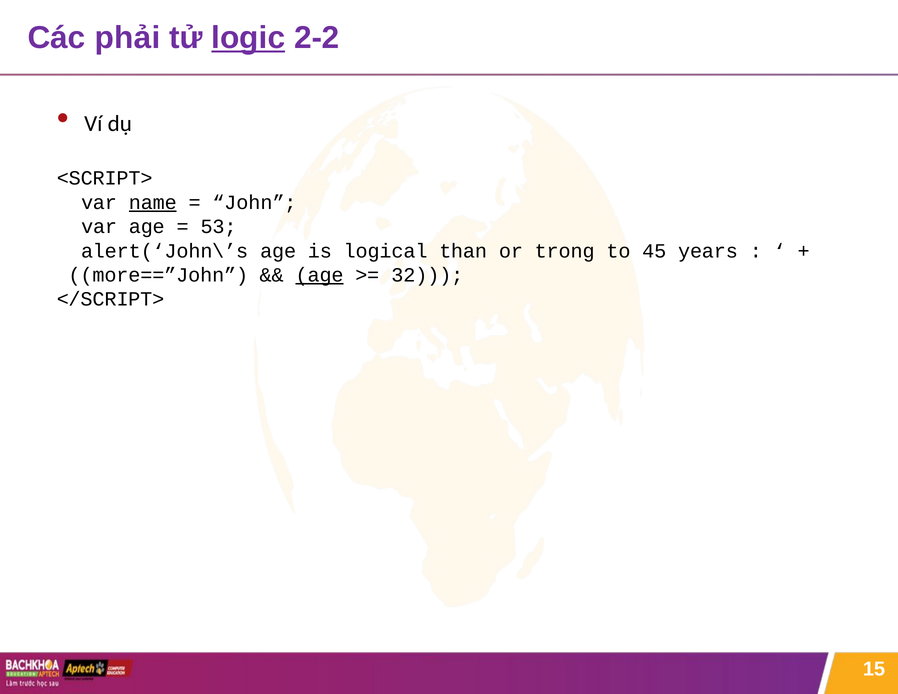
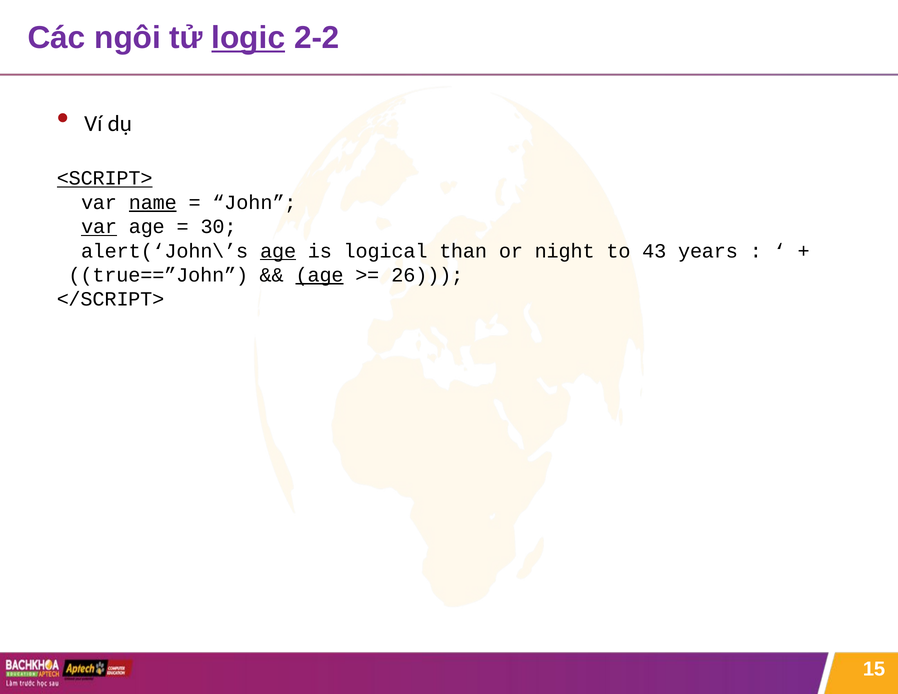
phải: phải -> ngôi (128, 38)
<SCRIPT> underline: none -> present (105, 178)
var underline: none -> present (99, 227)
53: 53 -> 30 (219, 227)
age underline: none -> present (278, 251)
trong: trong -> night (565, 251)
45: 45 -> 43 (654, 251)
more==”John: more==”John -> true==”John (158, 275)
32: 32 -> 26 (427, 275)
